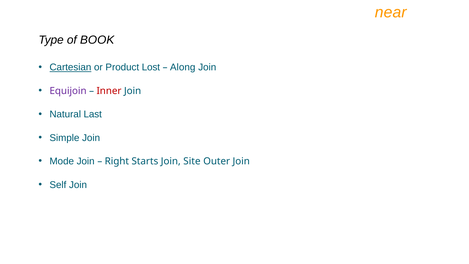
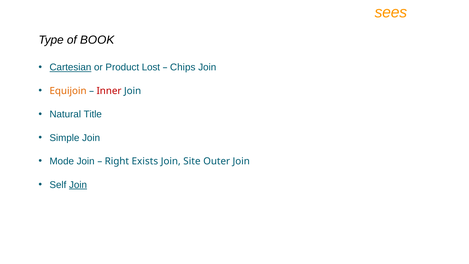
near: near -> sees (391, 12)
Along: Along -> Chips (183, 67)
Equijoin colour: purple -> orange (68, 91)
Last: Last -> Title (93, 114)
Starts: Starts -> Exists (145, 161)
Join underline: none -> present (78, 185)
